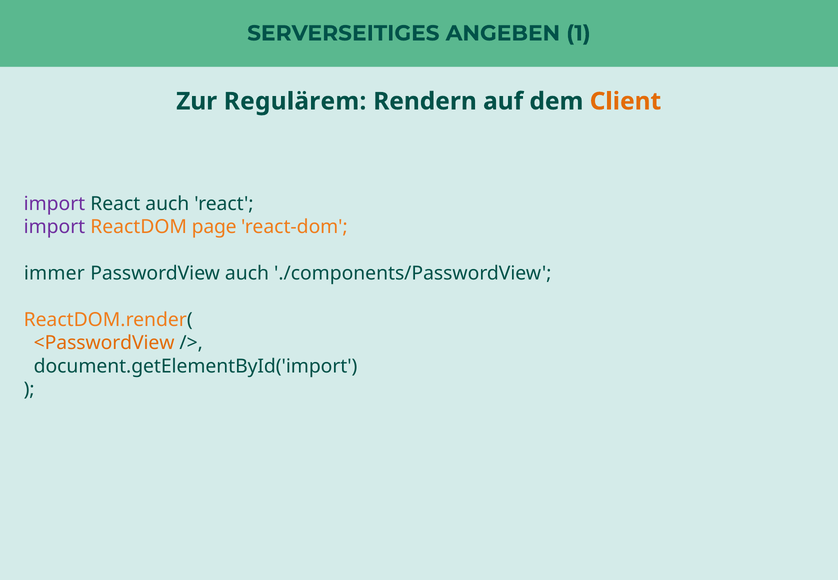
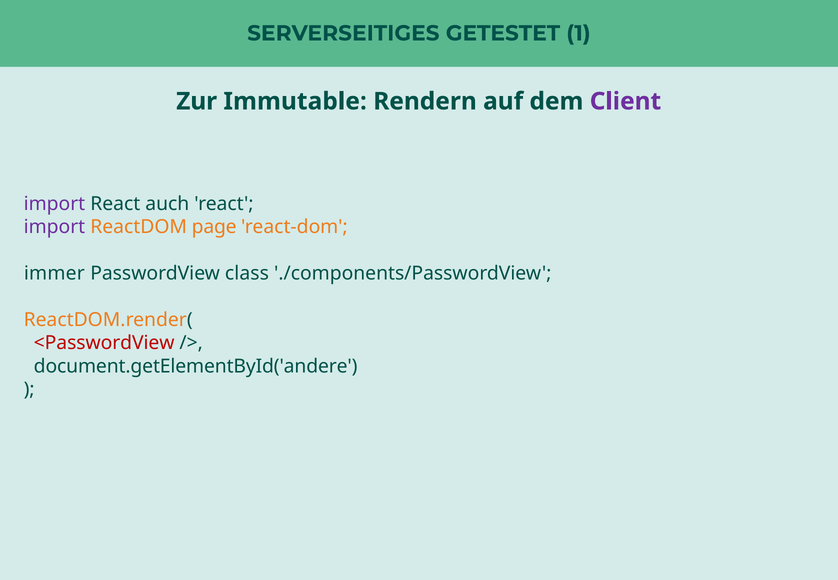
ANGEBEN: ANGEBEN -> GETESTET (503, 33)
Regulärem: Regulärem -> Immutable (295, 101)
Client colour: orange -> purple (625, 101)
PasswordView auch: auch -> class (247, 273)
<PasswordView colour: orange -> red (104, 343)
document.getElementById('import: document.getElementById('import -> document.getElementById('andere (196, 366)
